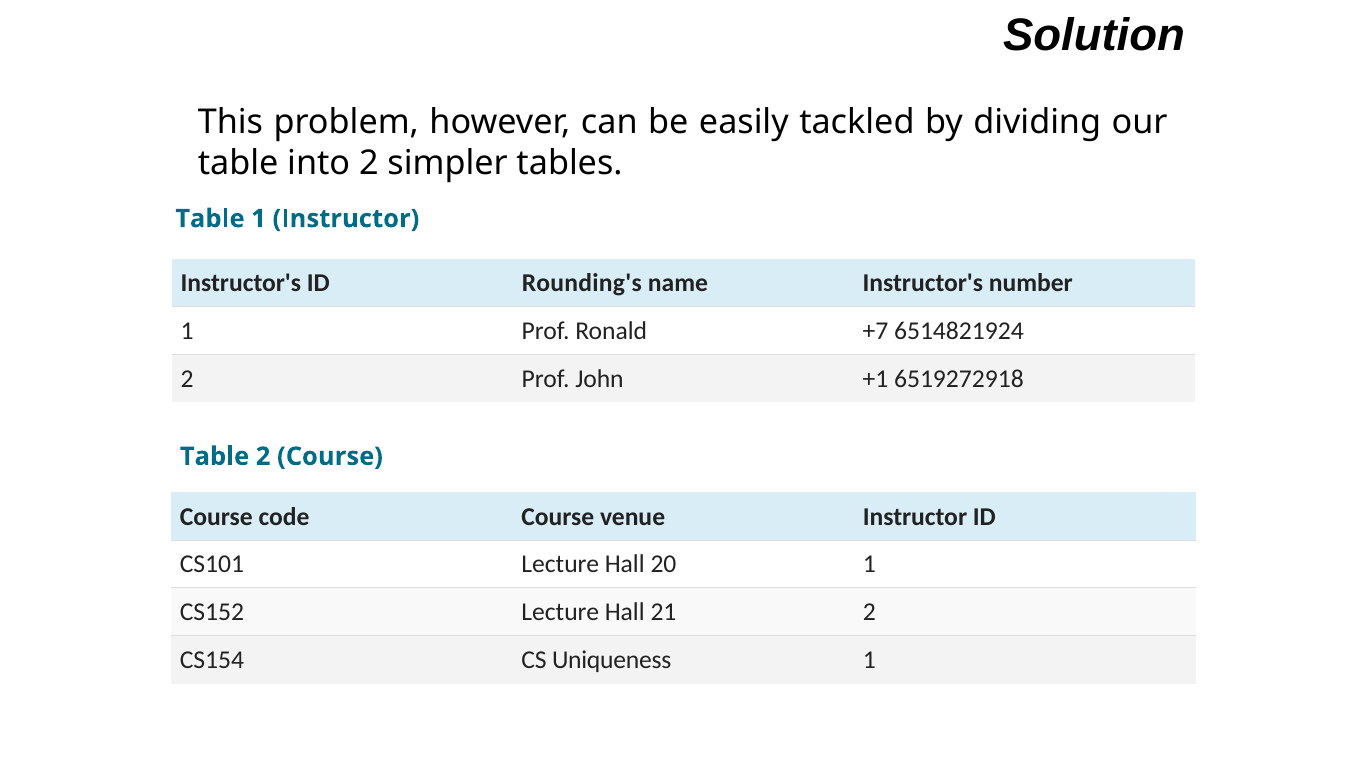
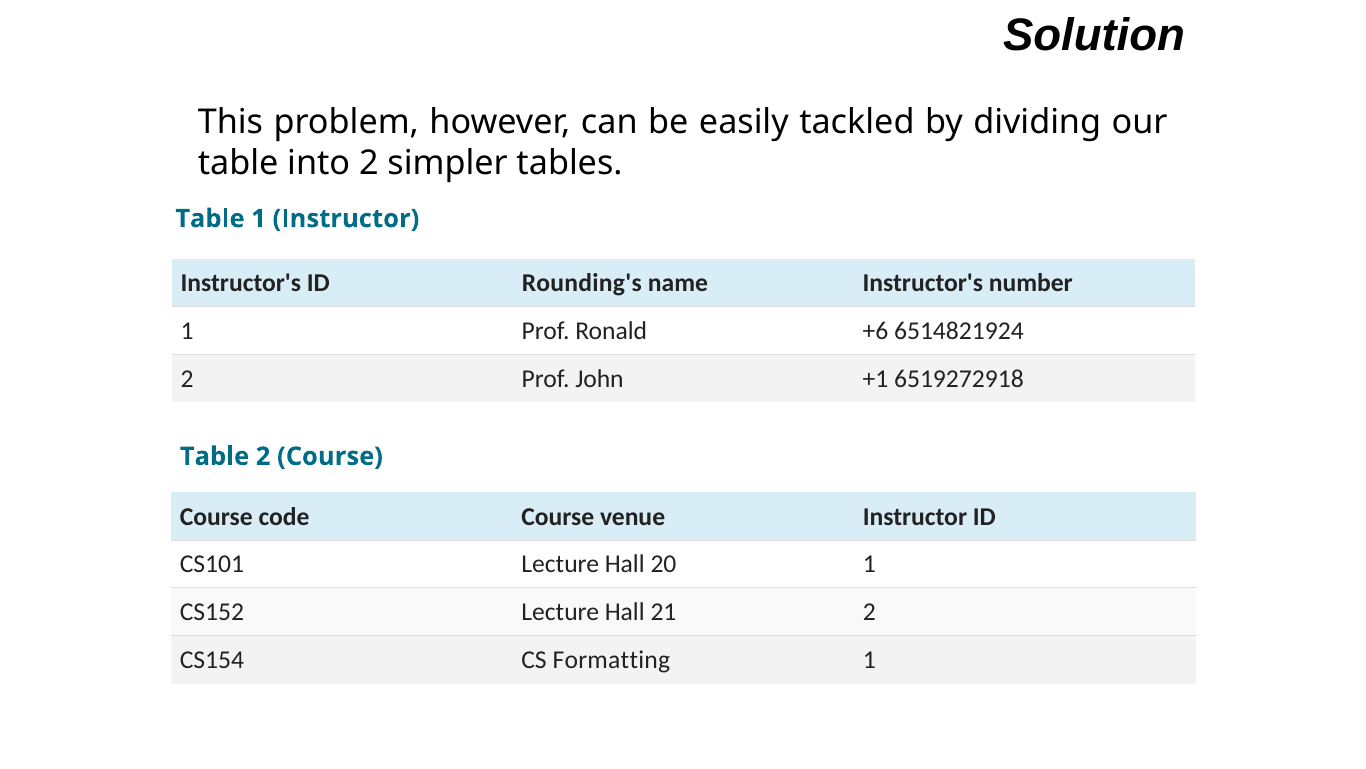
+7: +7 -> +6 (876, 331)
Uniqueness: Uniqueness -> Formatting (611, 660)
